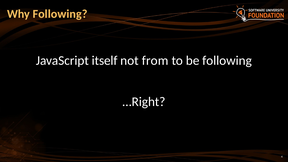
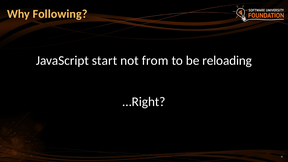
itself: itself -> start (105, 61)
be following: following -> reloading (227, 61)
